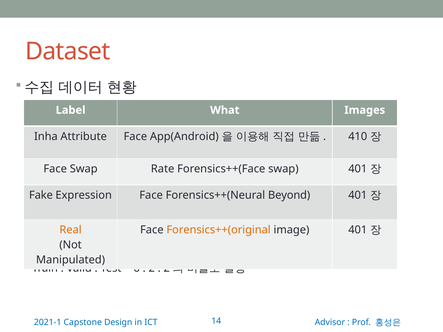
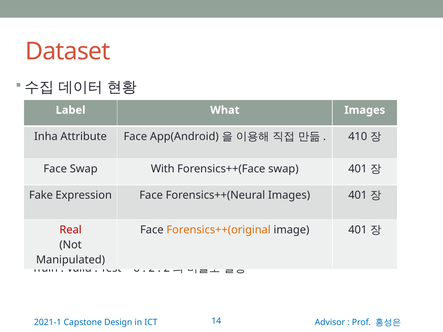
Rate: Rate -> With (163, 169)
Forensics++(Neural Beyond: Beyond -> Images (289, 195)
Real colour: orange -> red (71, 230)
